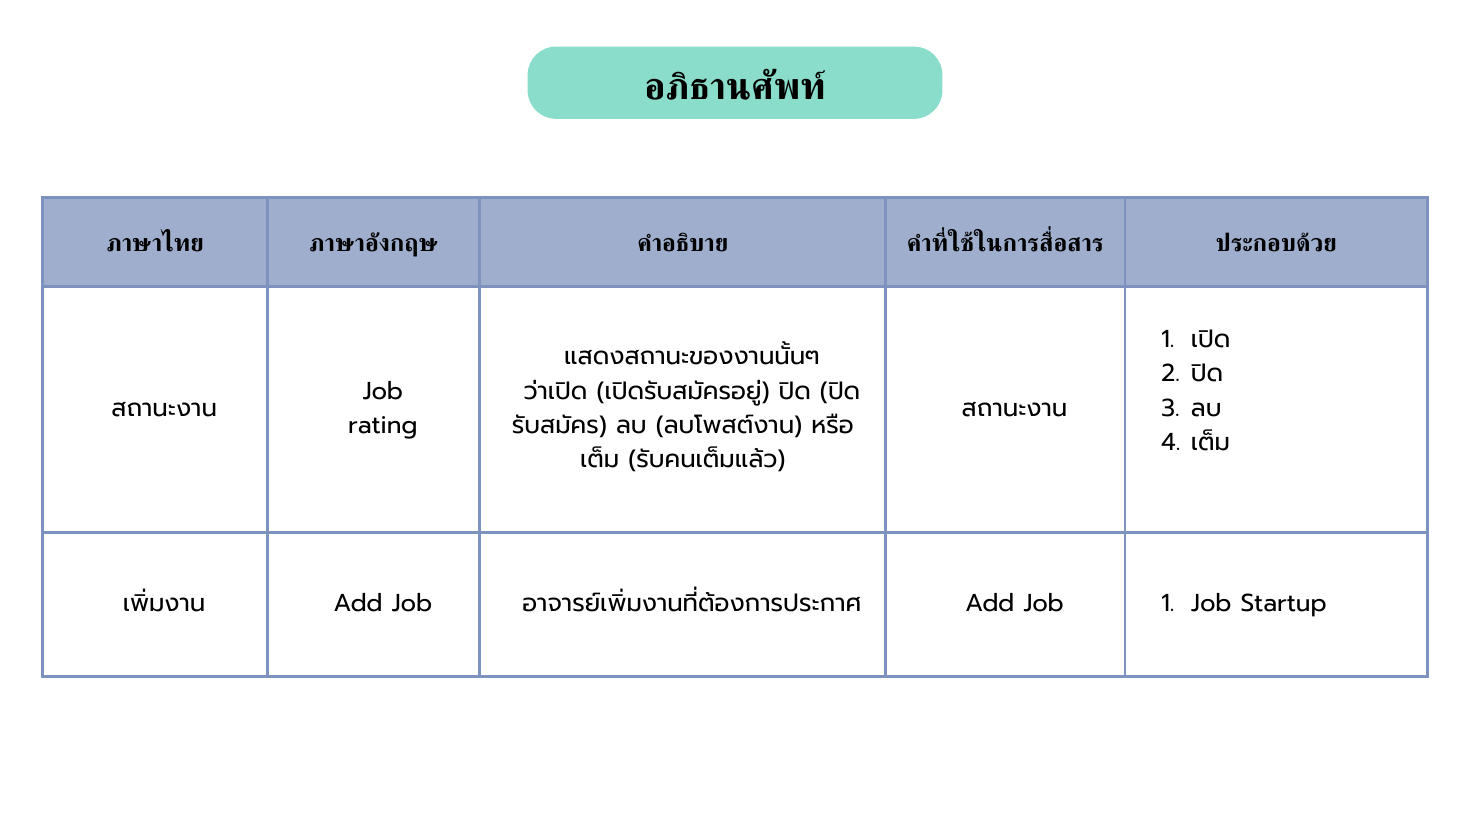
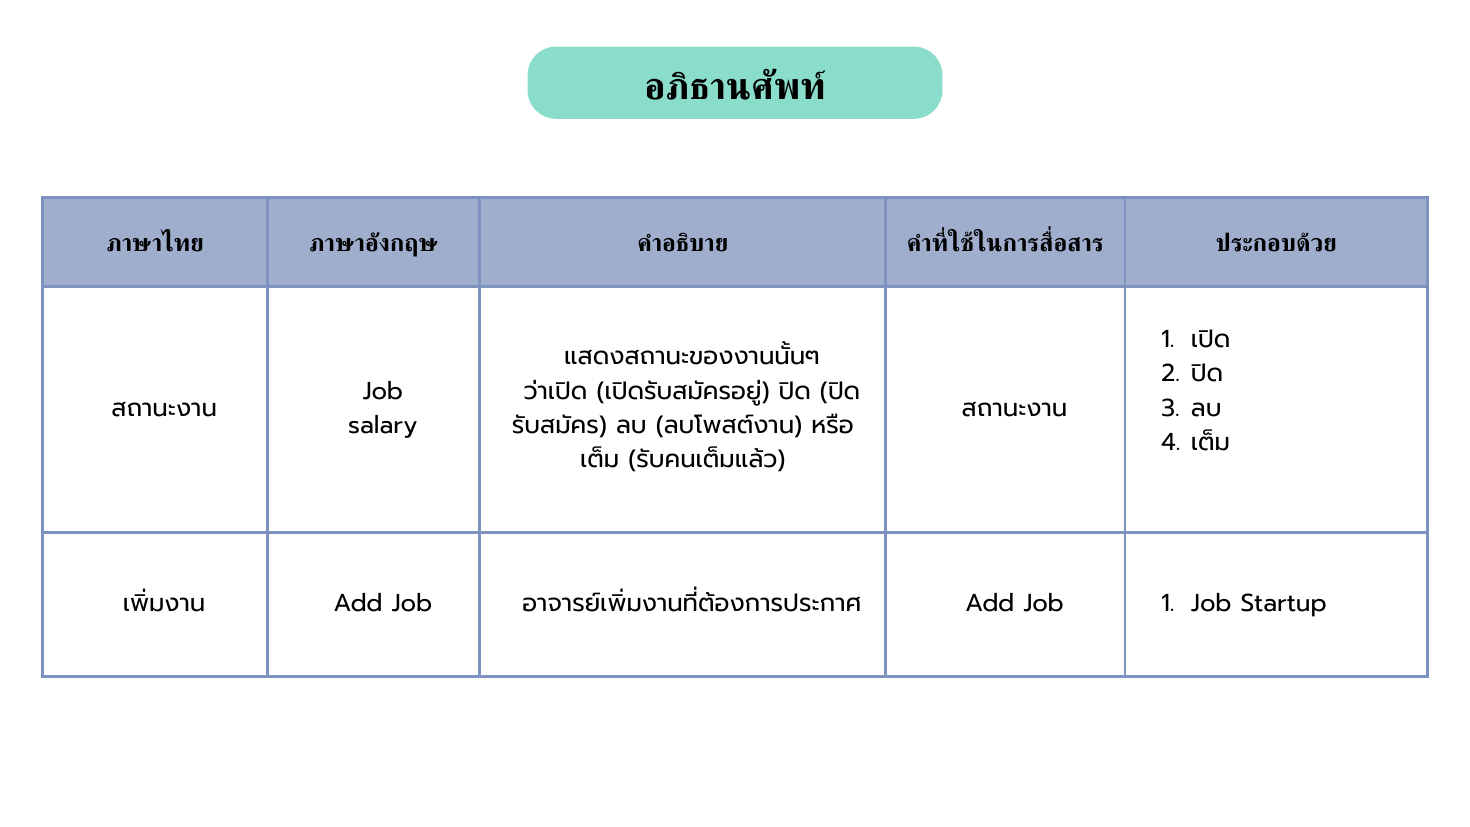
rating: rating -> salary (383, 425)
